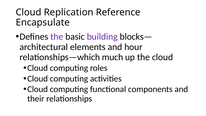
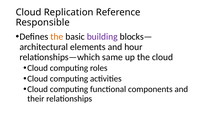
Encapsulate: Encapsulate -> Responsible (43, 22)
the colour: purple -> orange (57, 37)
much: much -> same (112, 57)
